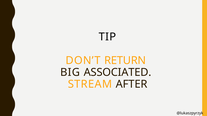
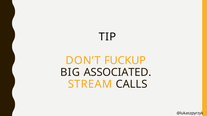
RETURN: RETURN -> FUCKUP (125, 61)
AFTER: AFTER -> CALLS (132, 84)
